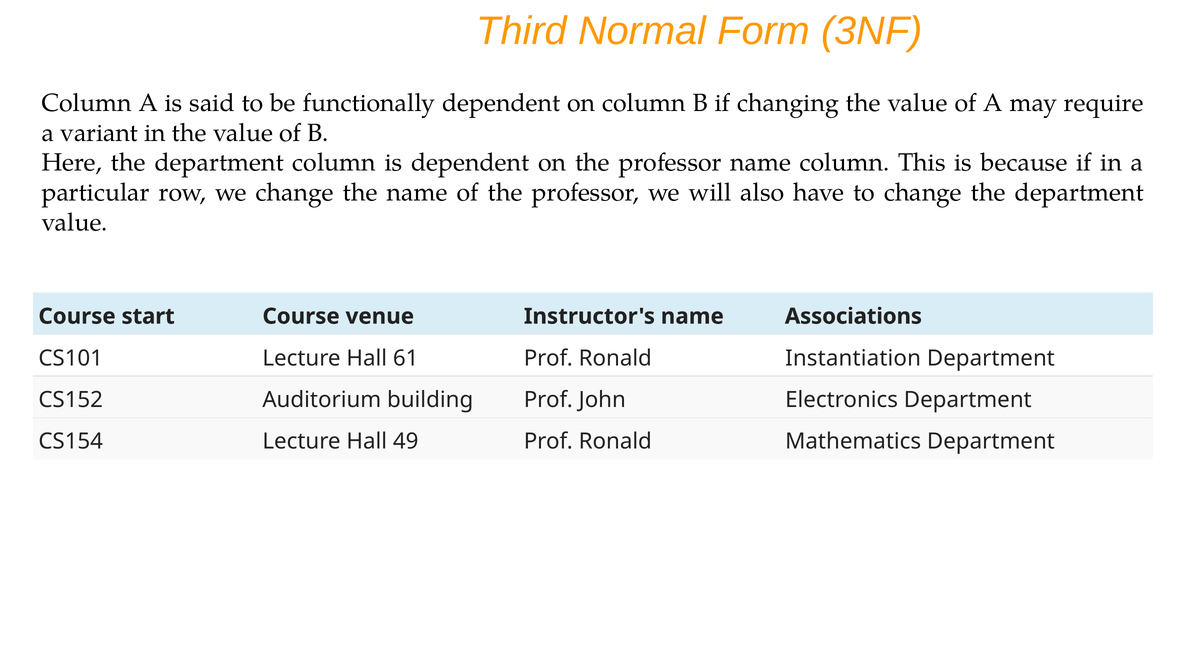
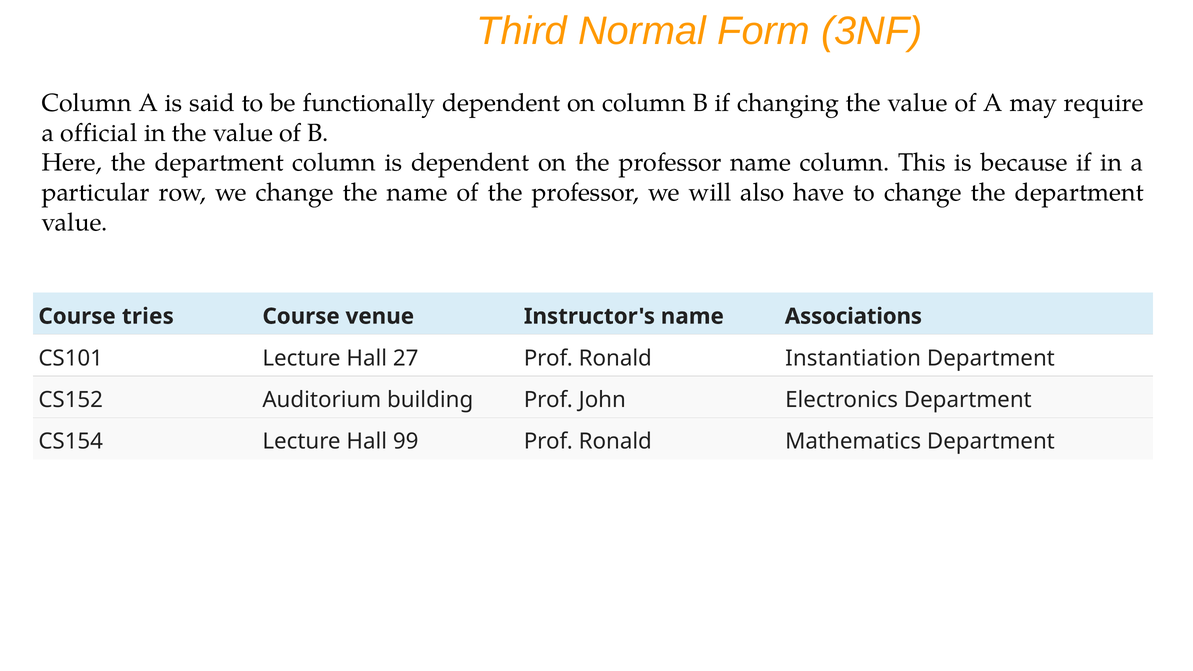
variant: variant -> official (99, 133)
start: start -> tries (148, 316)
61: 61 -> 27 (406, 358)
49: 49 -> 99 (406, 442)
